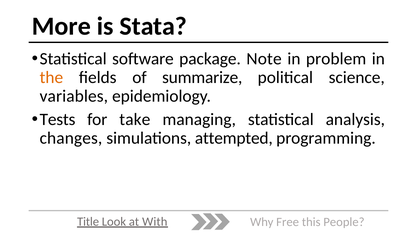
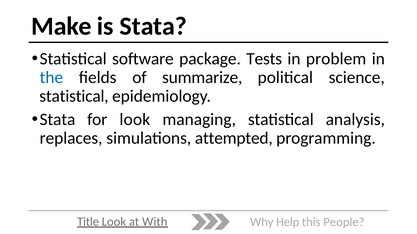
More: More -> Make (62, 26)
Note: Note -> Tests (264, 59)
the colour: orange -> blue (51, 78)
variables: variables -> statistical (74, 96)
Tests: Tests -> Stata (57, 120)
for take: take -> look (135, 120)
changes: changes -> replaces (71, 138)
Free: Free -> Help (288, 222)
